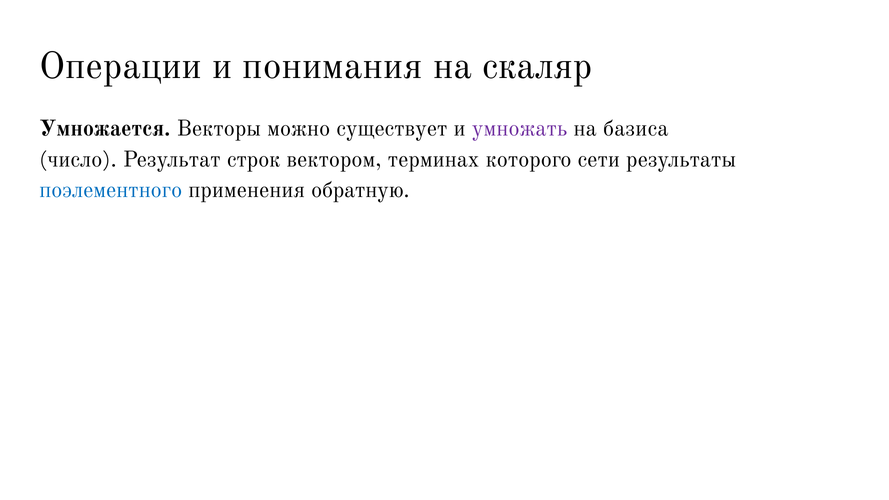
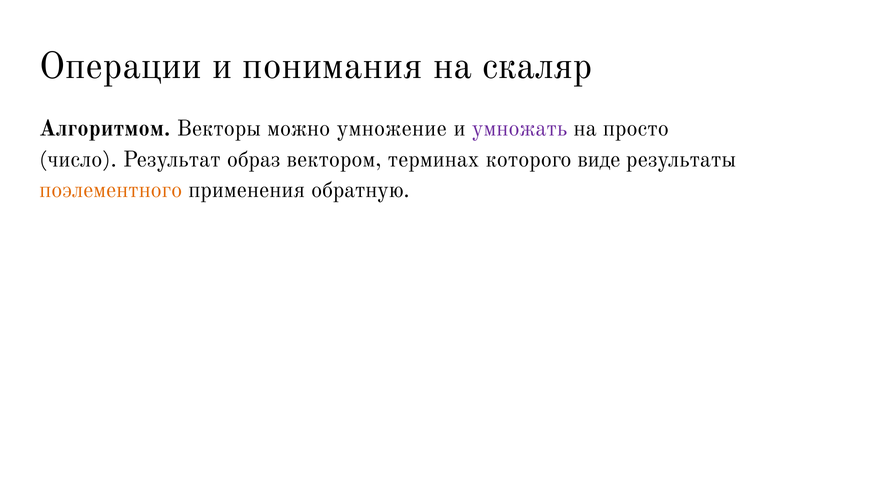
Умножается: Умножается -> Алгоритмом (105, 129)
существует: существует -> умножение (392, 129)
базиса: базиса -> просто (636, 129)
строк: строк -> образ (254, 159)
сети: сети -> виде (599, 159)
поэлементного colour: blue -> orange (111, 190)
